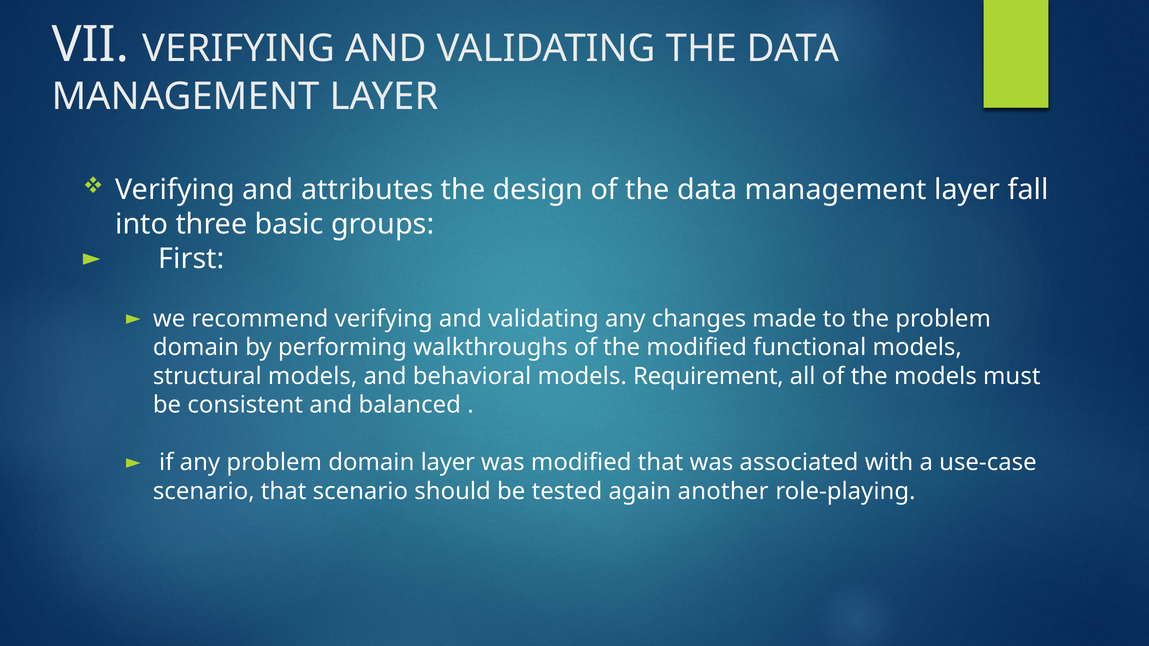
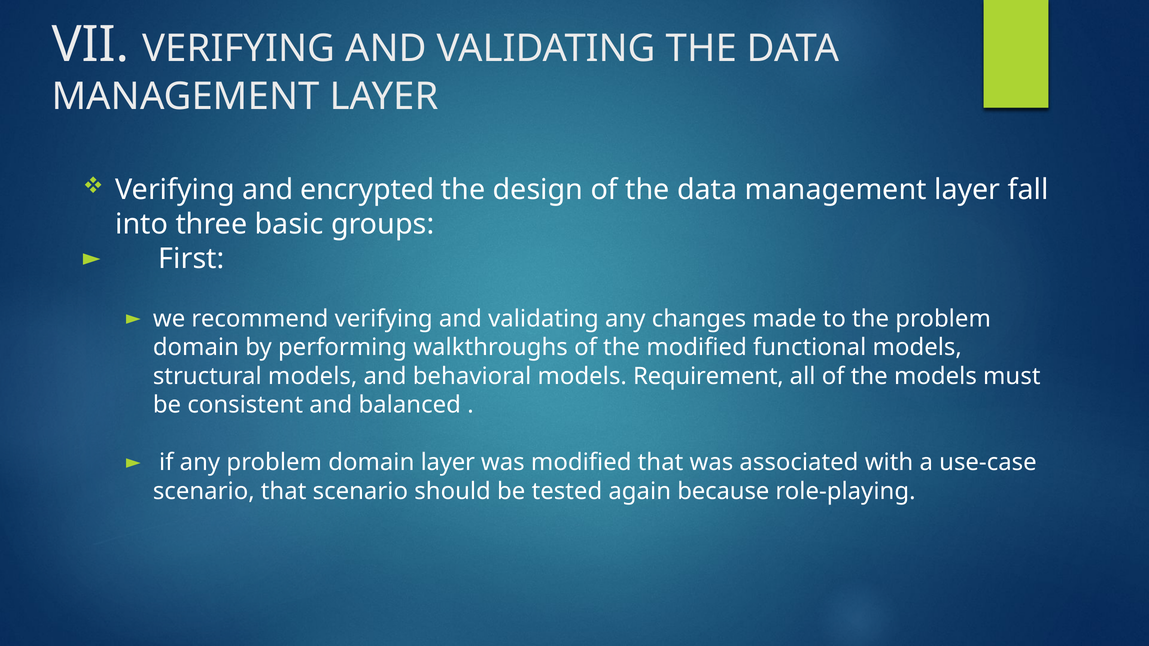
attributes: attributes -> encrypted (367, 190)
another: another -> because (723, 491)
